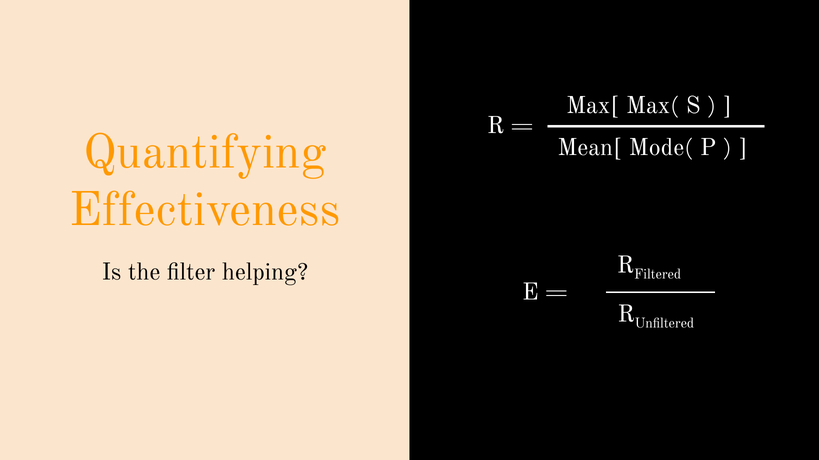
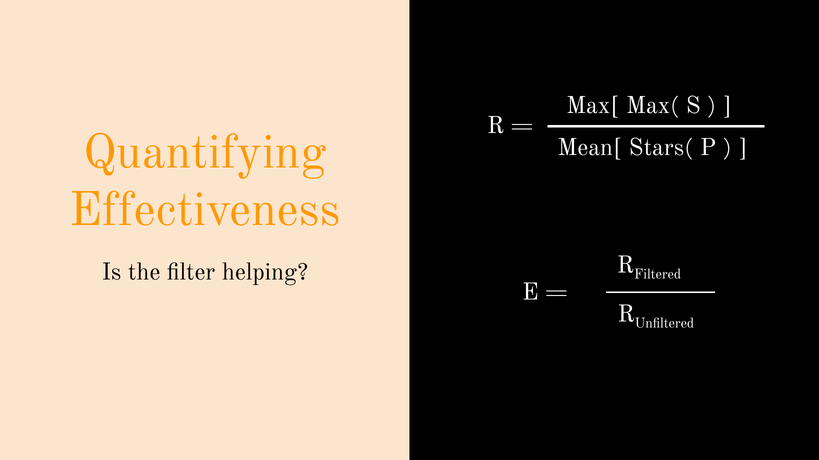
Mode(: Mode( -> Stars( (661, 148)
